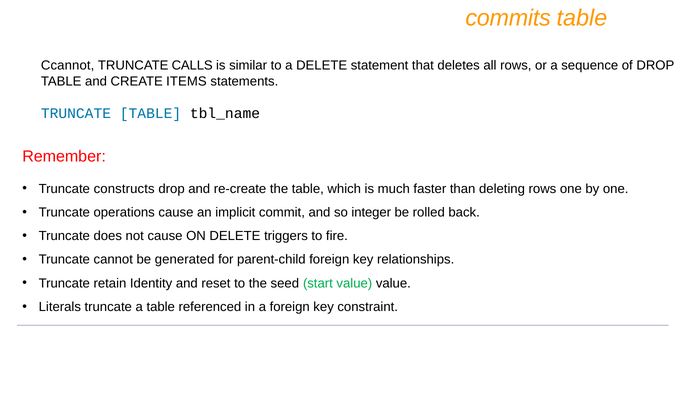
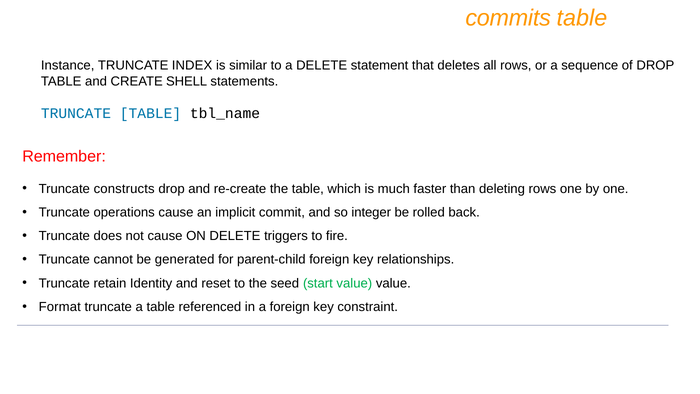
Ccannot: Ccannot -> Instance (68, 65)
CALLS: CALLS -> INDEX (192, 65)
ITEMS: ITEMS -> SHELL (187, 81)
Literals: Literals -> Format (60, 307)
